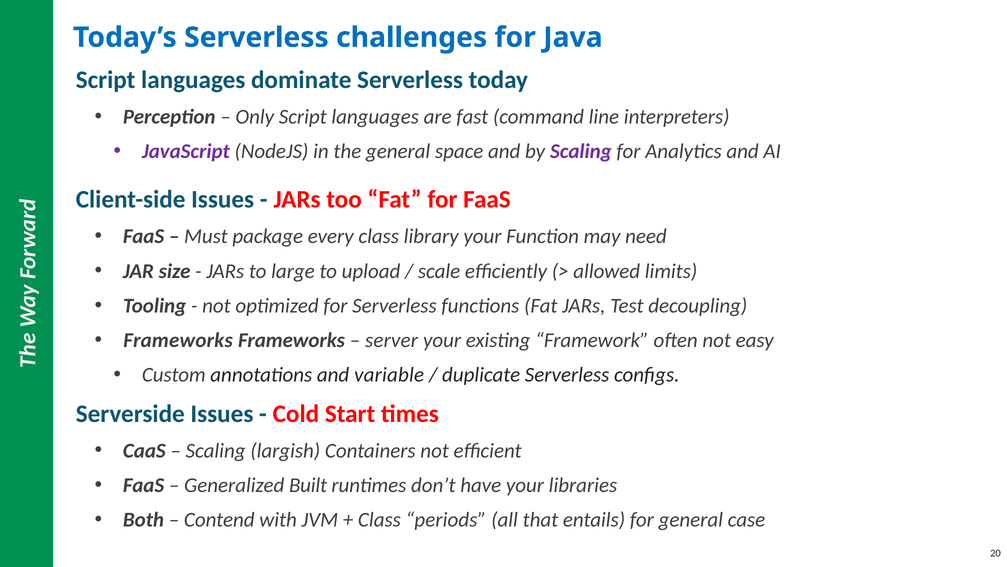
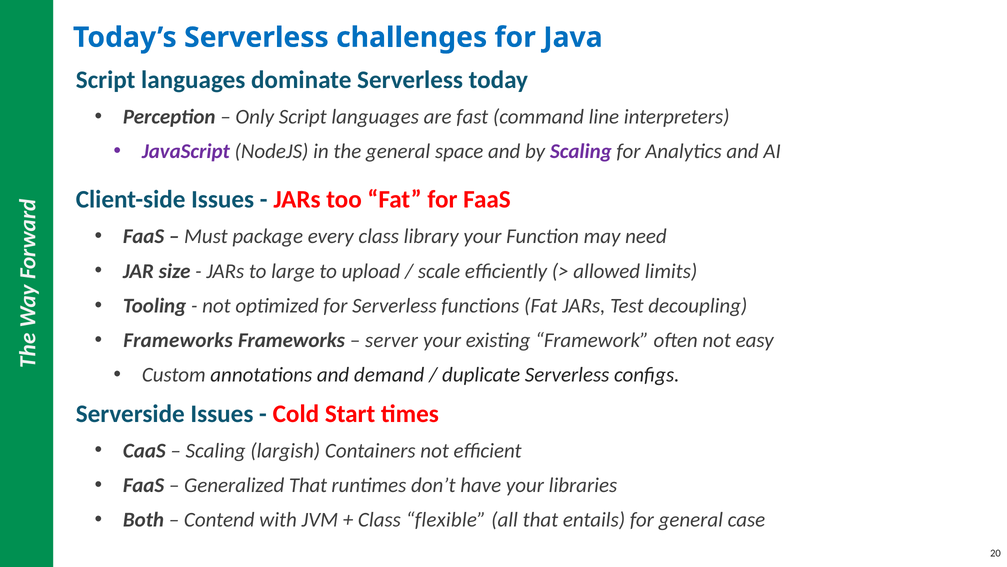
variable: variable -> demand (389, 375)
Generalized Built: Built -> That (308, 485)
periods: periods -> flexible (446, 519)
